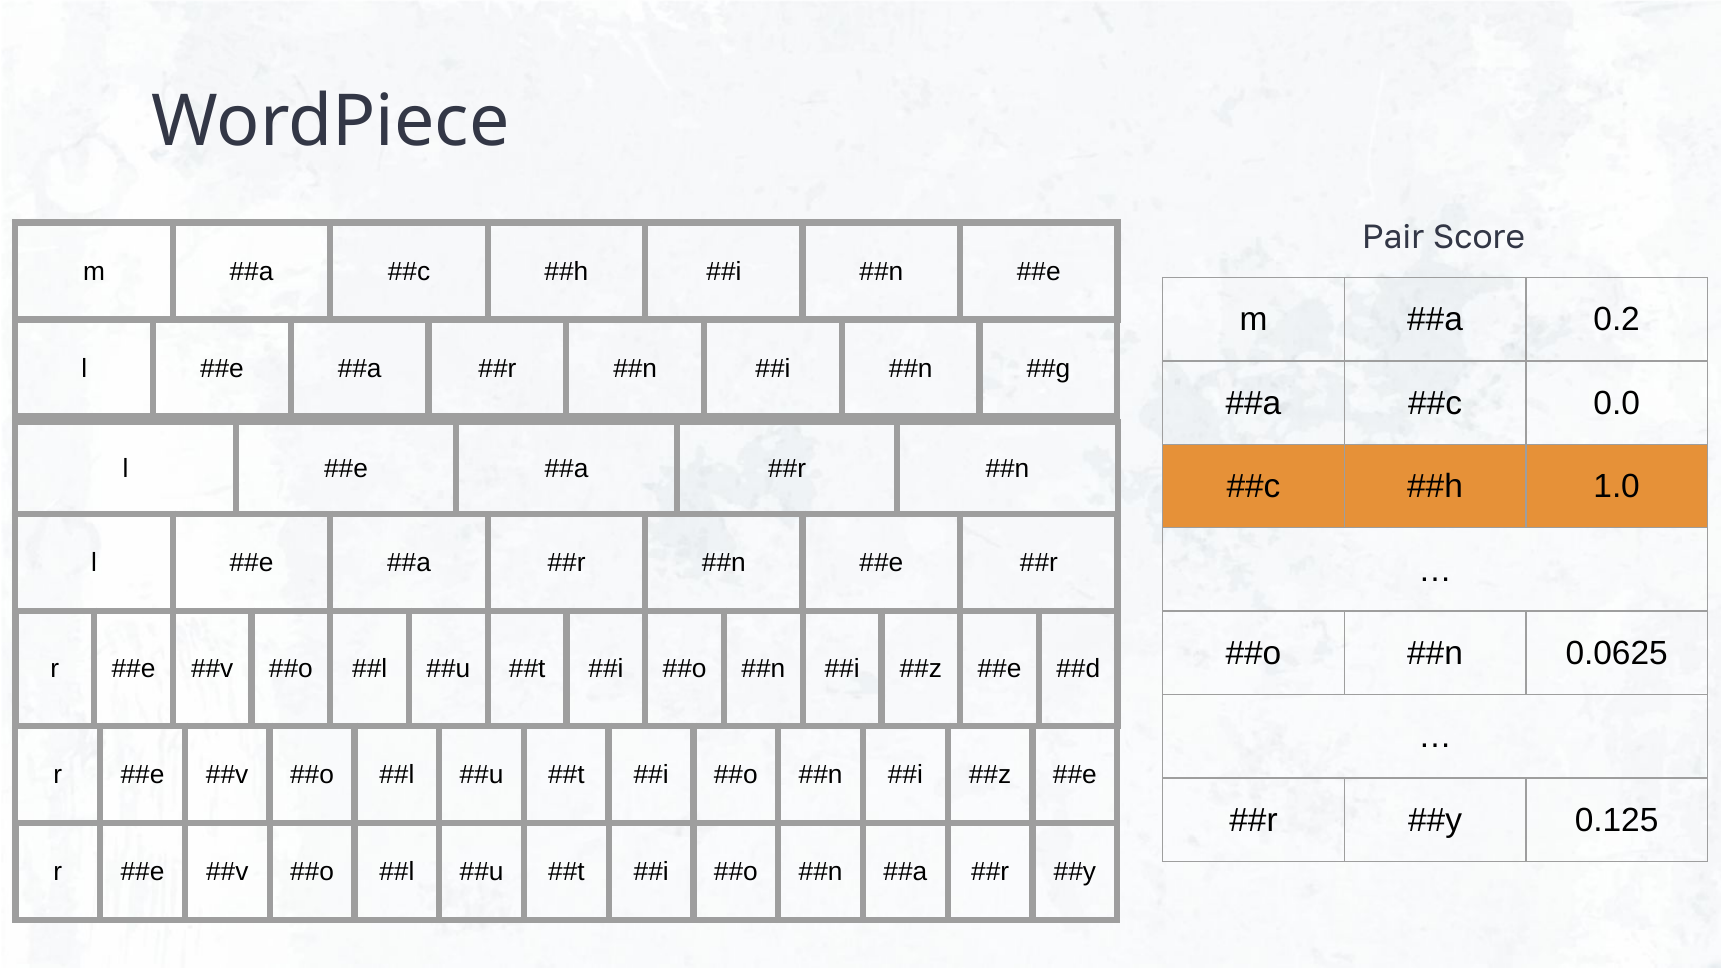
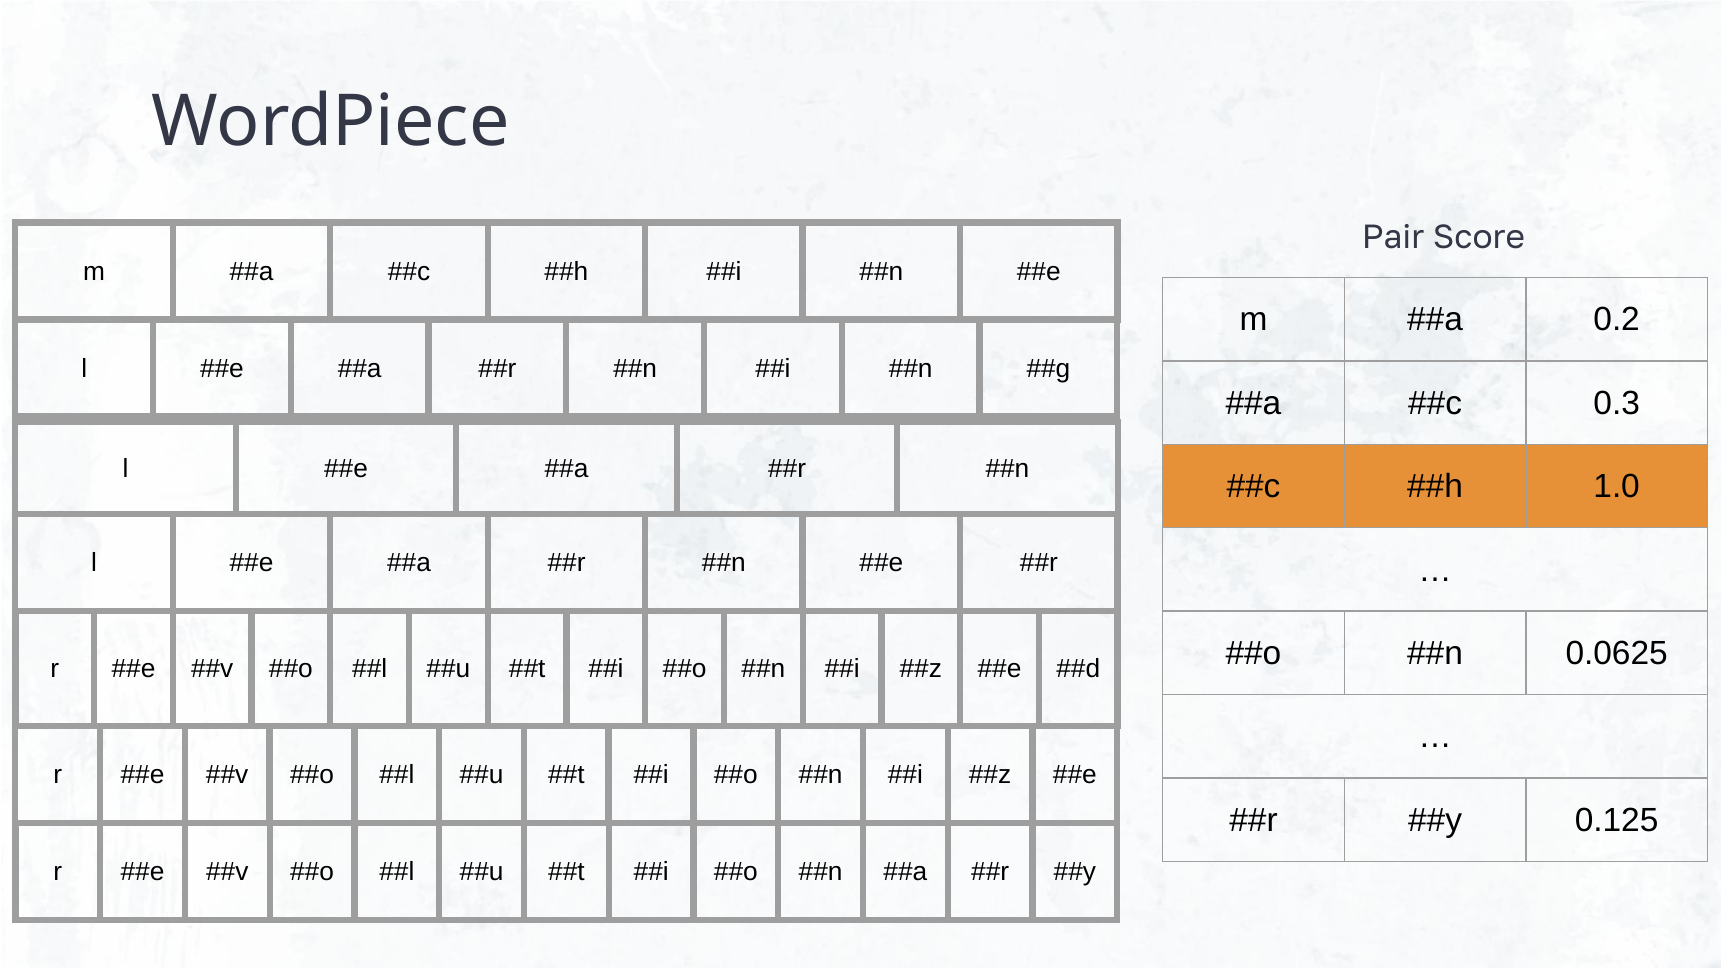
0.0: 0.0 -> 0.3 (1617, 403)
